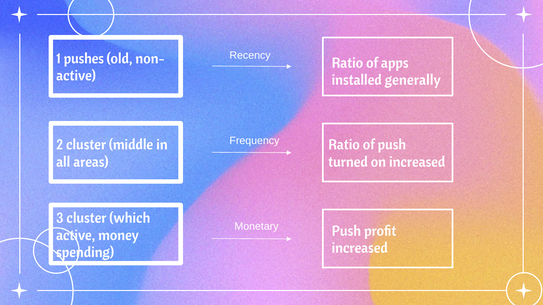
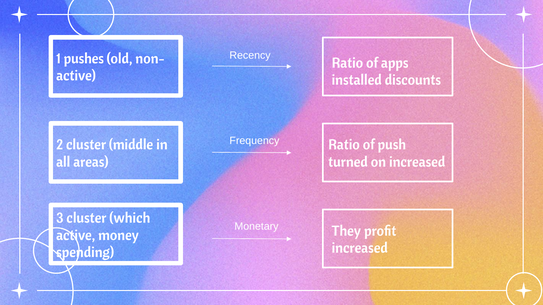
generally: generally -> discounts (413, 80)
Push: Push -> They (346, 231)
